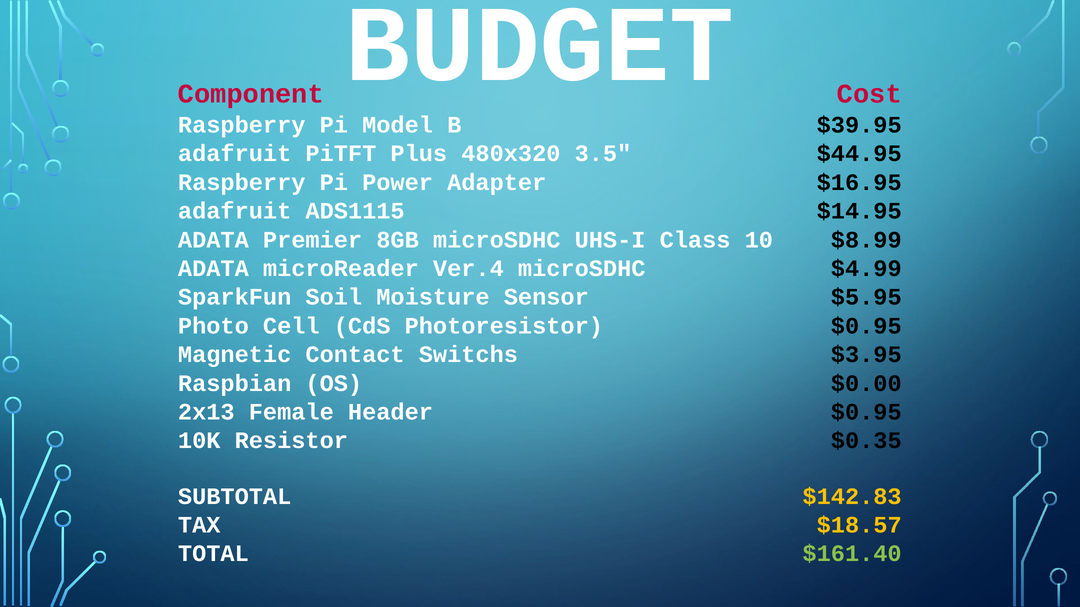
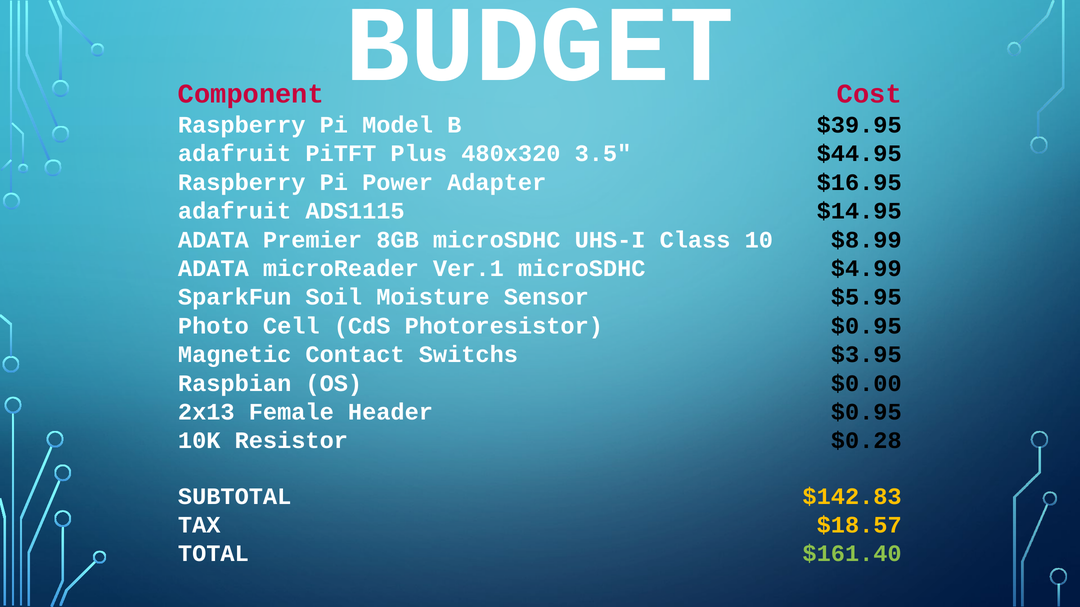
Ver.4: Ver.4 -> Ver.1 (468, 269)
$0.35: $0.35 -> $0.28 (866, 441)
